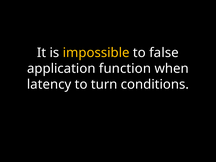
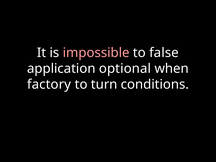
impossible colour: yellow -> pink (96, 53)
function: function -> optional (125, 69)
latency: latency -> factory (49, 84)
